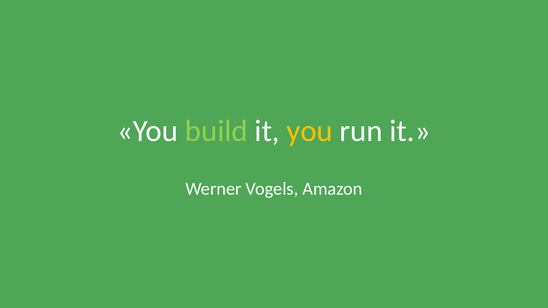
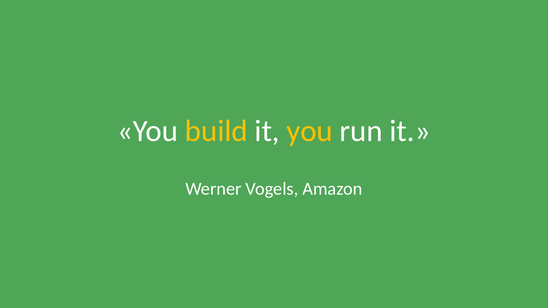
build colour: light green -> yellow (216, 131)
